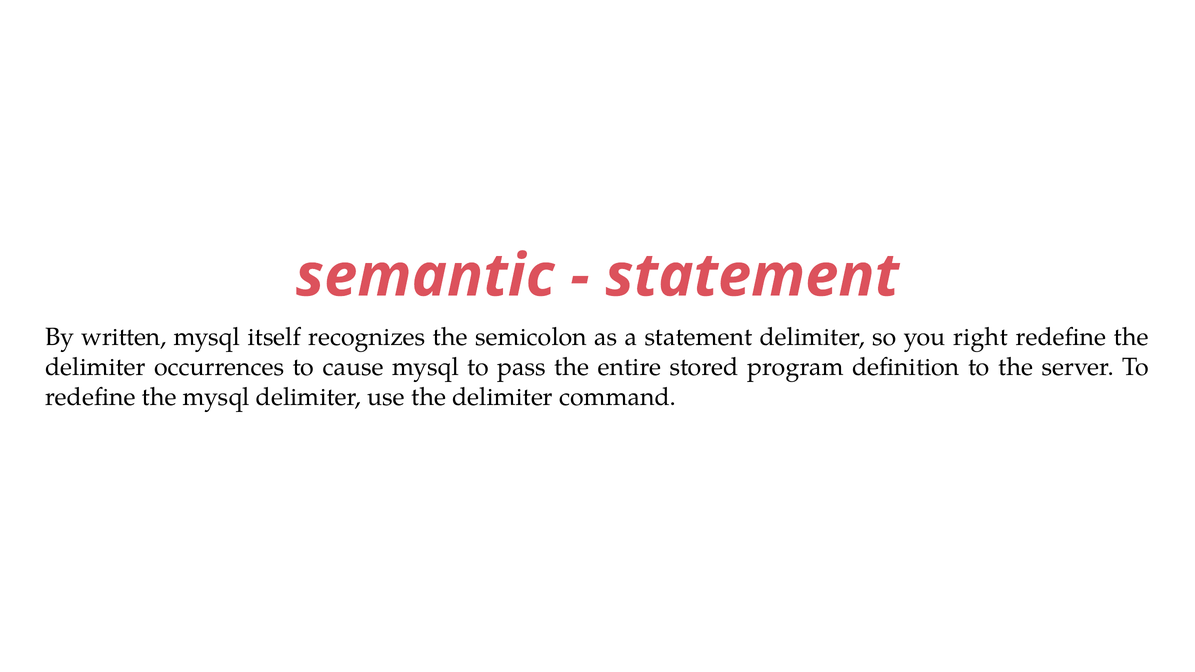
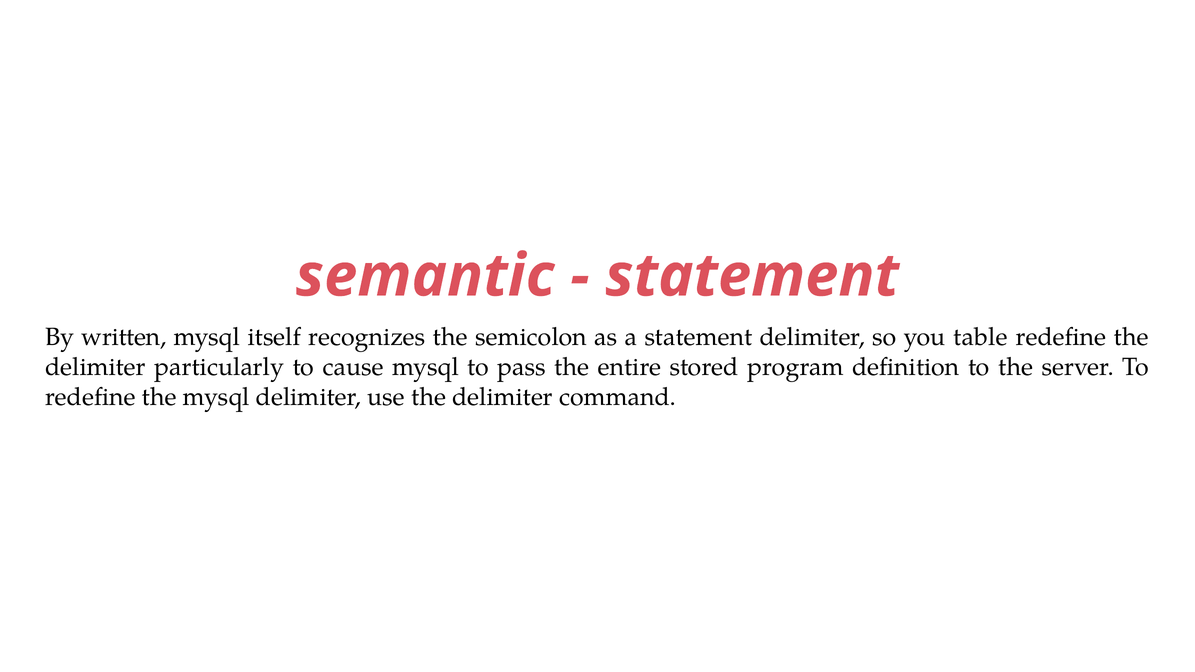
right: right -> table (981, 337)
occurrences: occurrences -> particularly (219, 367)
